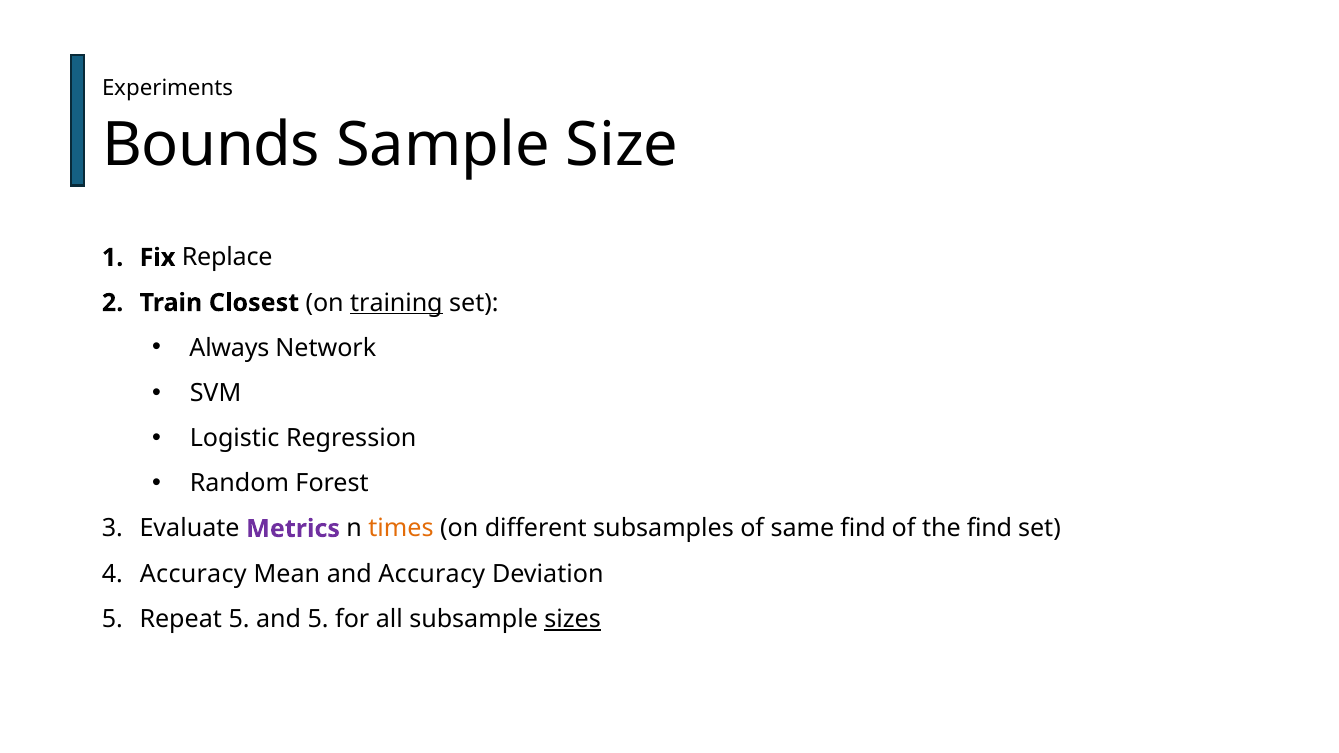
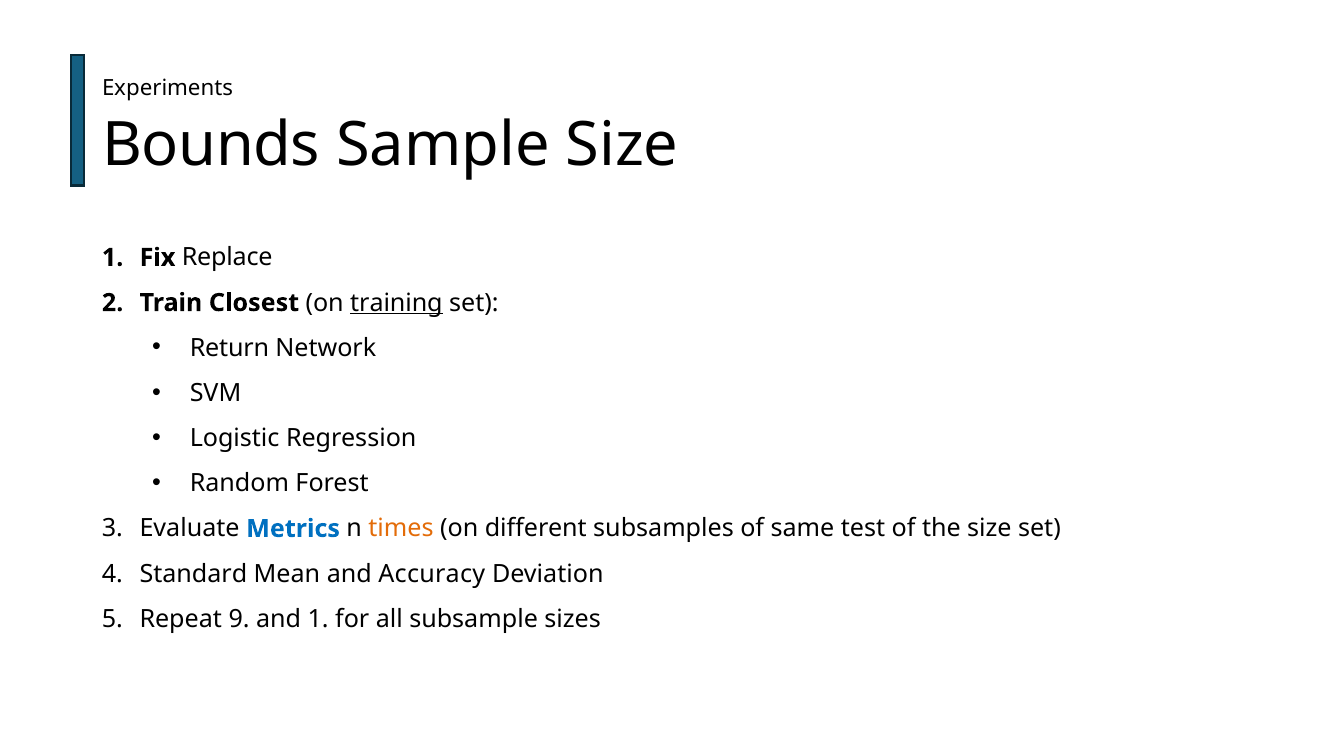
Always: Always -> Return (229, 348)
Metrics colour: purple -> blue (293, 529)
same find: find -> test (863, 529)
the find: find -> size (989, 529)
4 Accuracy: Accuracy -> Standard (193, 574)
Repeat 5: 5 -> 9 (239, 619)
and 5: 5 -> 1 (318, 619)
sizes underline: present -> none (573, 619)
